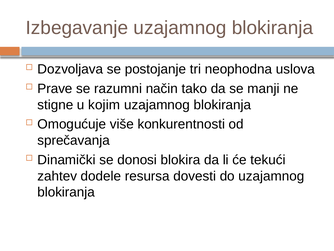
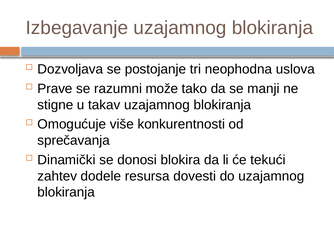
način: način -> može (162, 89)
kojim: kojim -> takav (104, 105)
